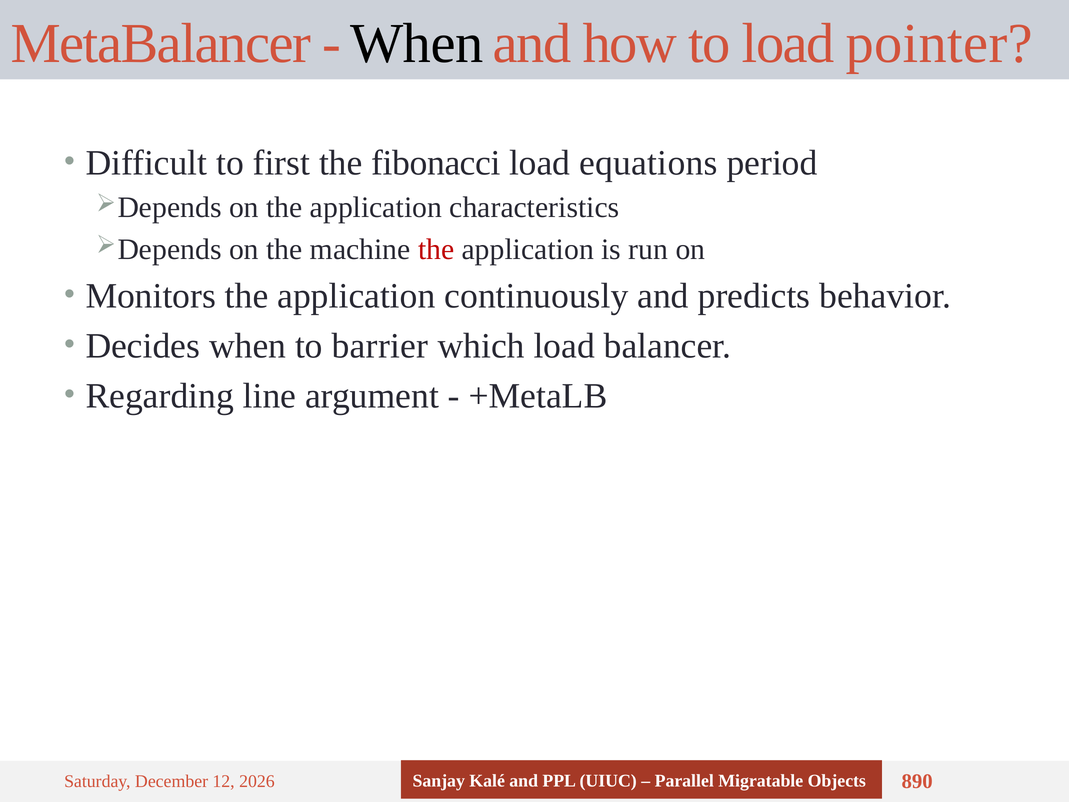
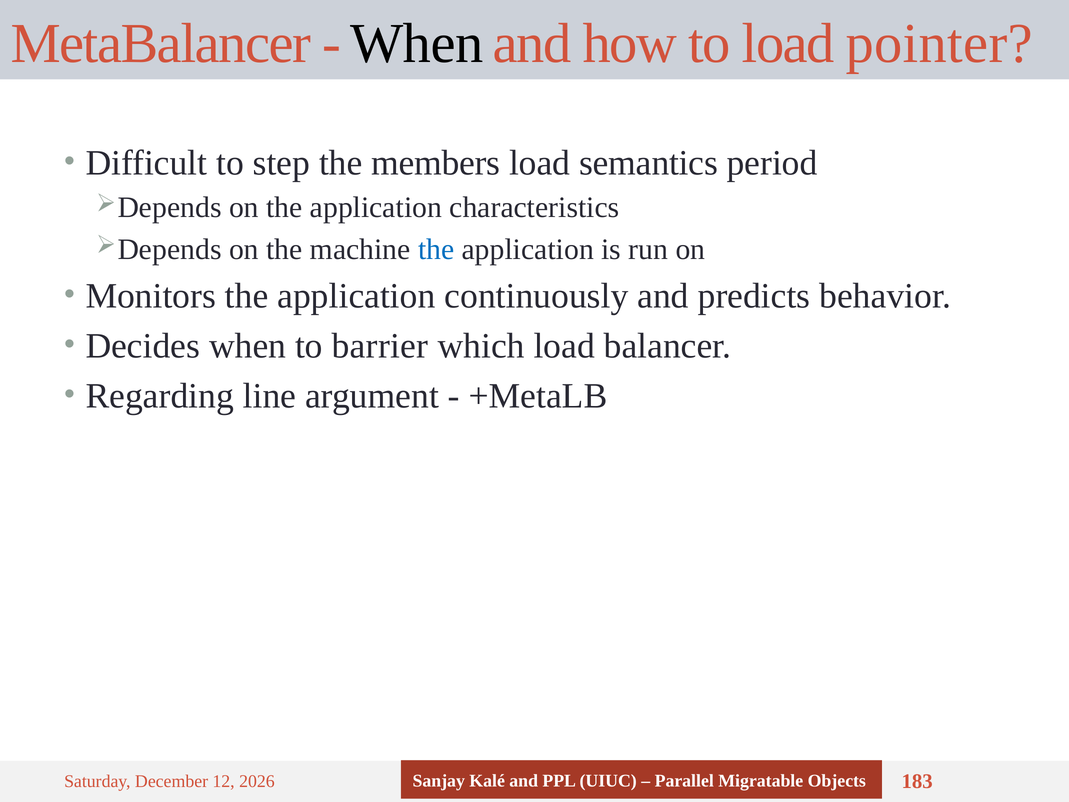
first: first -> step (281, 163)
fibonacci: fibonacci -> members (436, 163)
equations: equations -> semantics (649, 163)
the colour: red -> blue (436, 249)
890: 890 -> 183 (917, 781)
